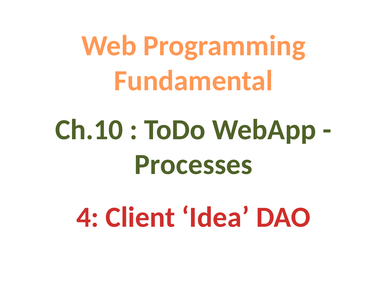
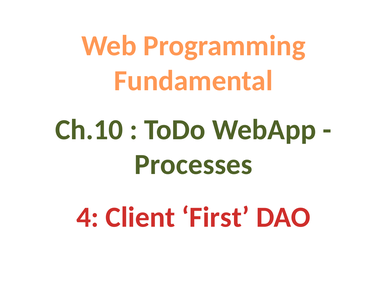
Idea: Idea -> First (215, 217)
